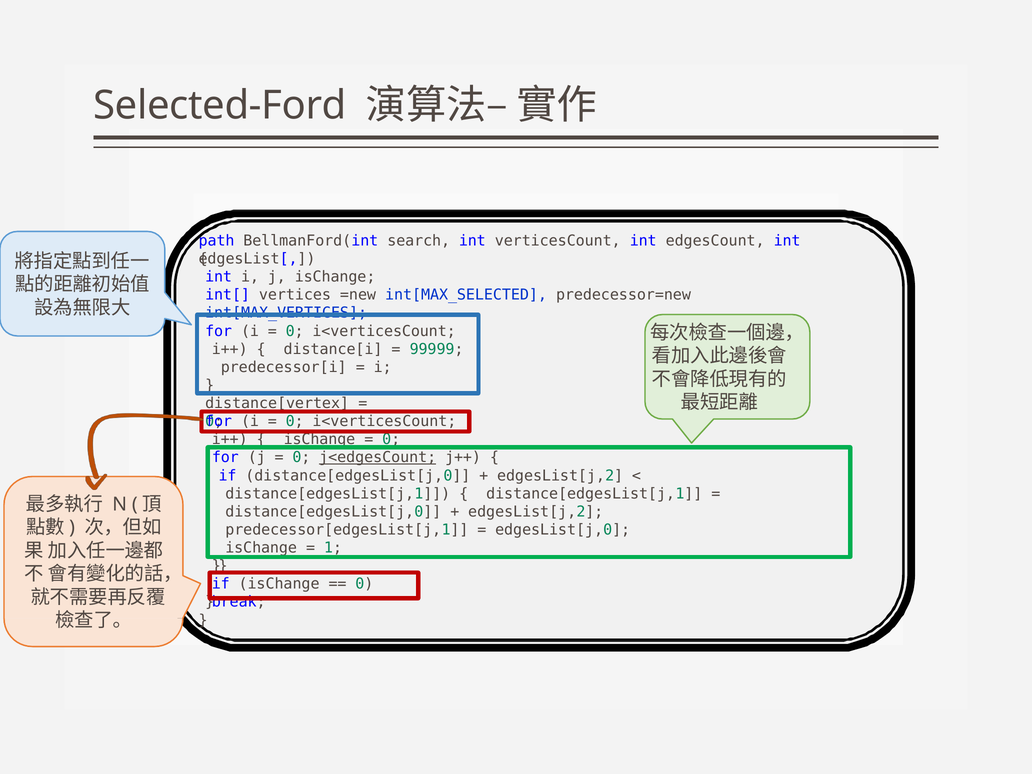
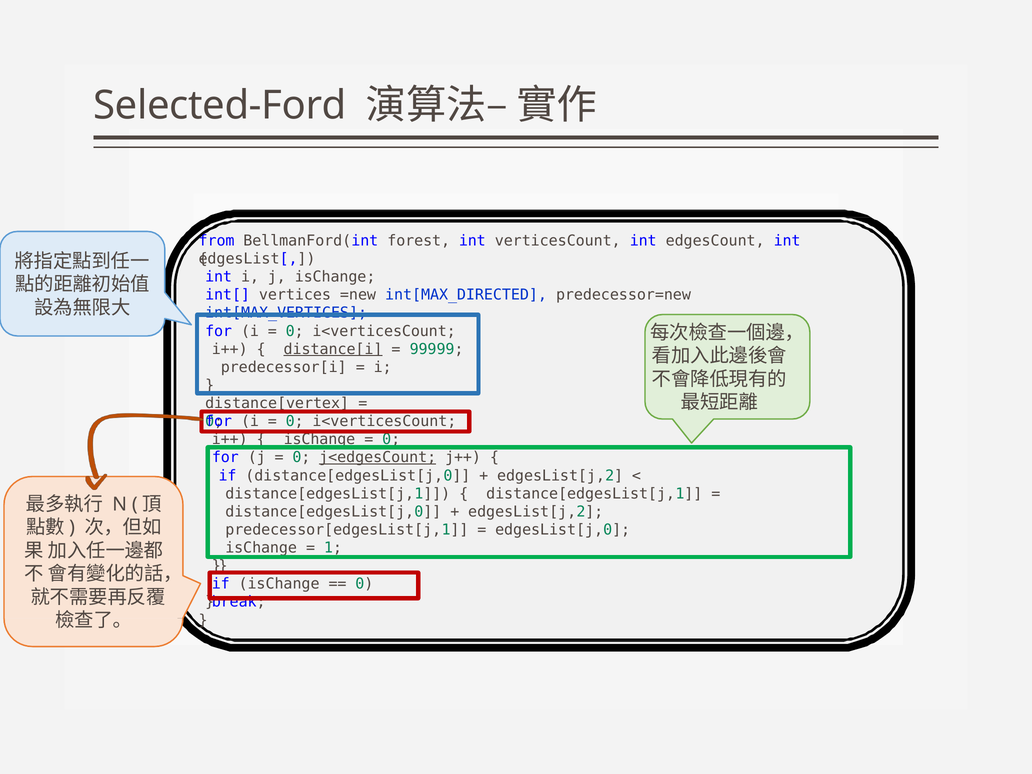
path: path -> from (217, 241)
search: search -> forest (419, 241)
int[MAX_SELECTED: int[MAX_SELECTED -> int[MAX_DIRECTED (466, 295)
distance[i underline: none -> present (333, 349)
